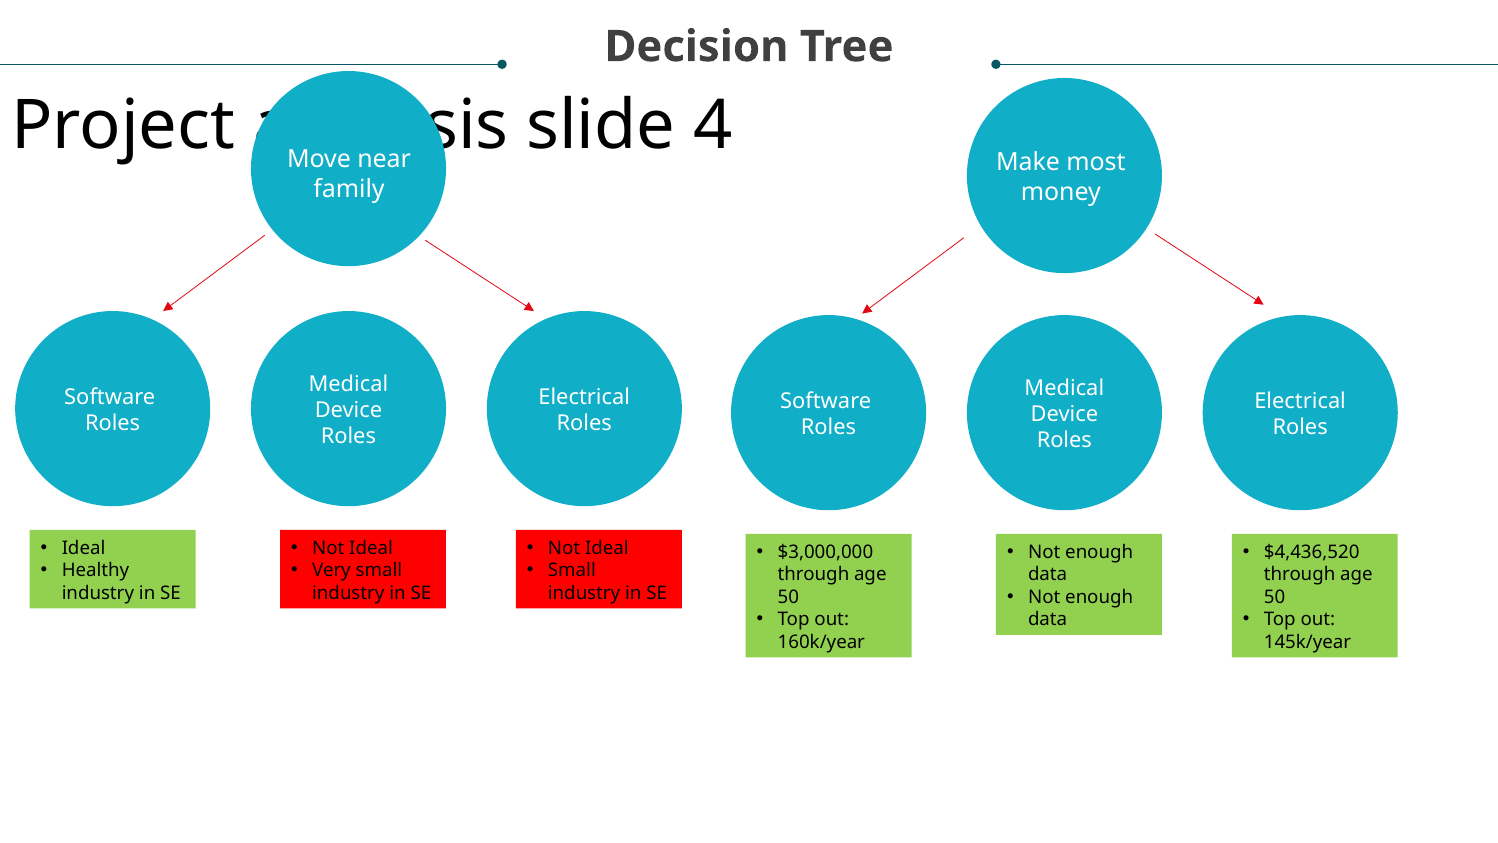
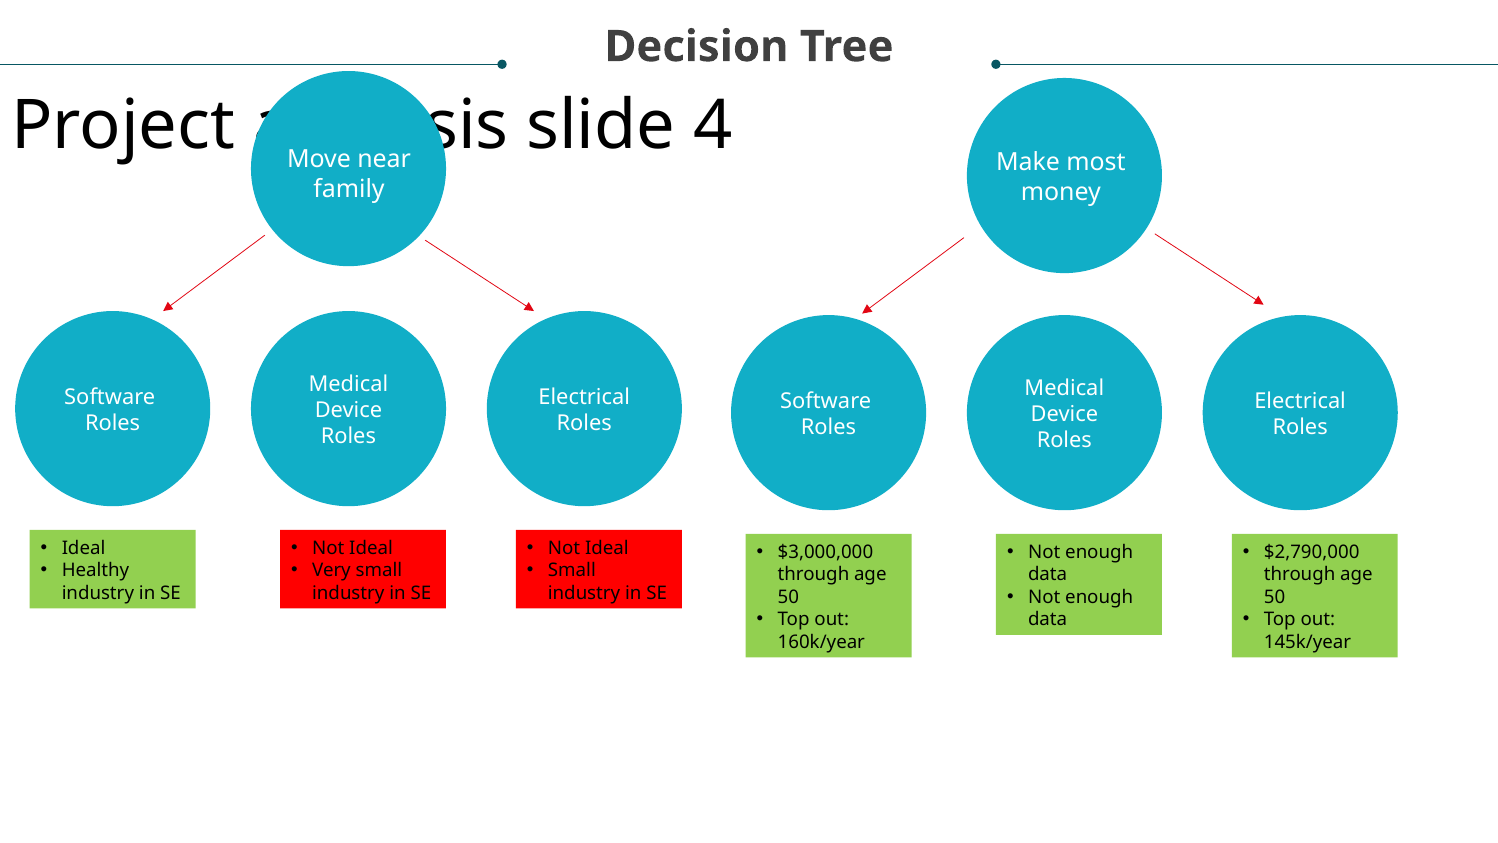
$4,436,520: $4,436,520 -> $2,790,000 (1312, 552)
